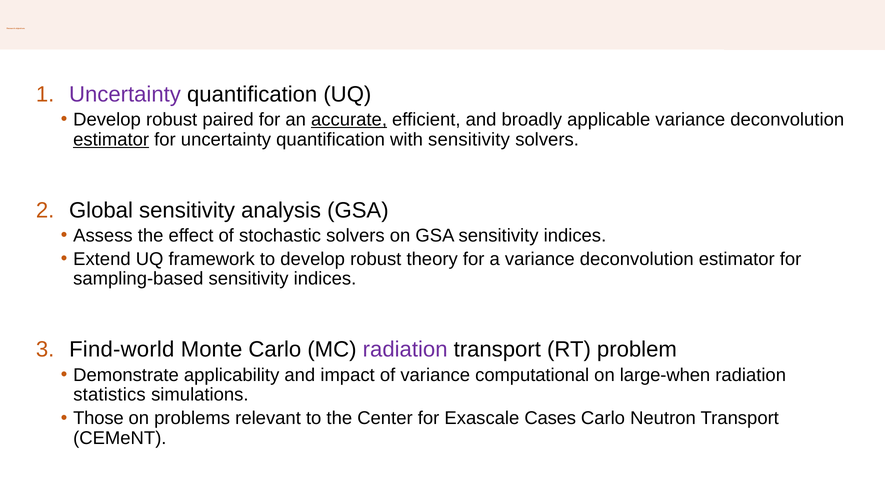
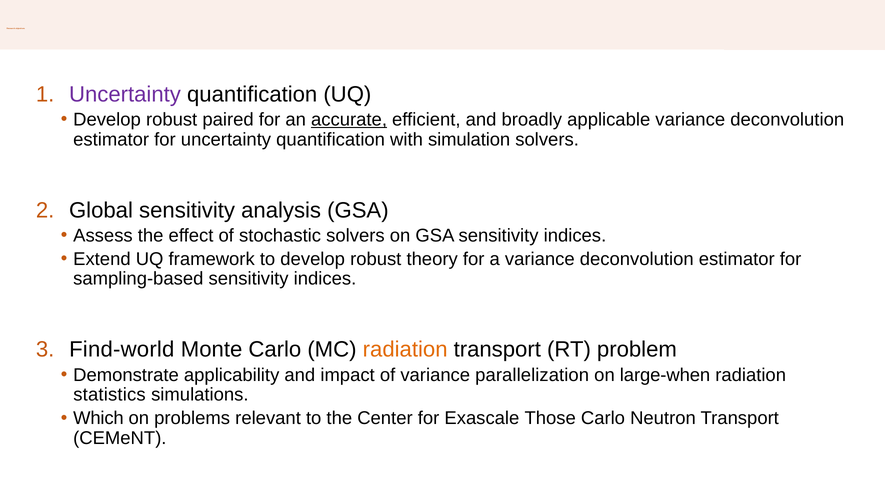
estimator underline: present -> none (111, 139)
with sensitivity: sensitivity -> simulation (469, 139)
radiation colour: purple -> orange (405, 349)
computational: computational -> parallelization (532, 375)
Those: Those -> Which (98, 418)
Cases: Cases -> Those (550, 418)
